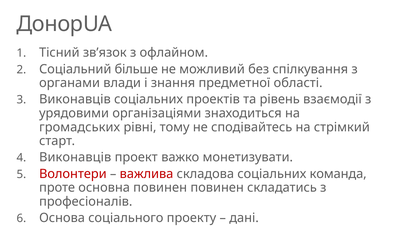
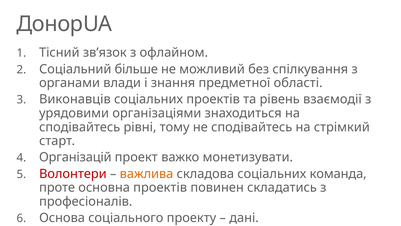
громадських: громадських -> сподівайтесь (80, 127)
Виконавців: Виконавців -> Організацій (75, 157)
важлива colour: red -> orange (147, 173)
основна повинен: повинен -> проектів (160, 187)
